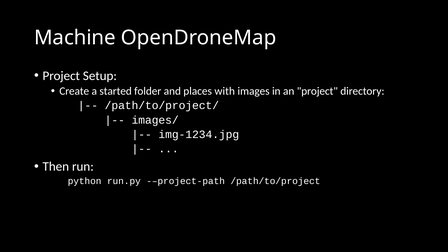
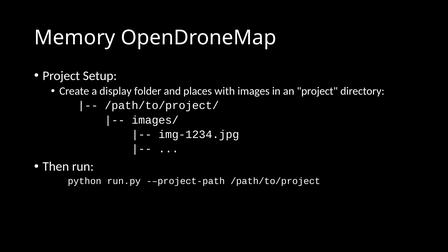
Machine: Machine -> Memory (75, 38)
started: started -> display (116, 91)
